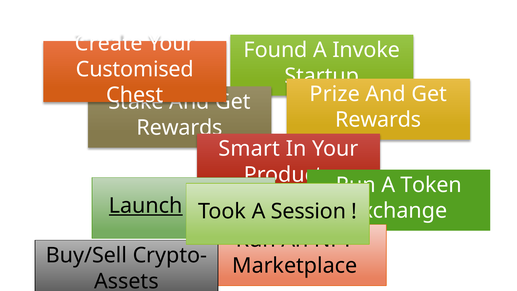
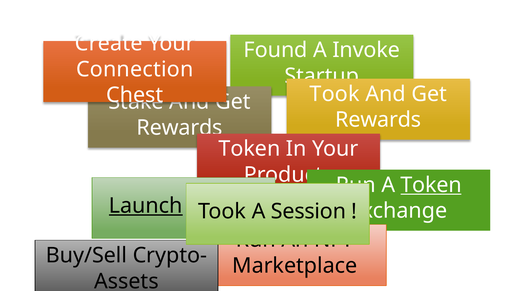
Customised: Customised -> Connection (135, 69)
Prize: Prize -> Took (335, 94)
Smart: Smart -> Token (249, 149)
Token underline: none -> present (431, 185)
